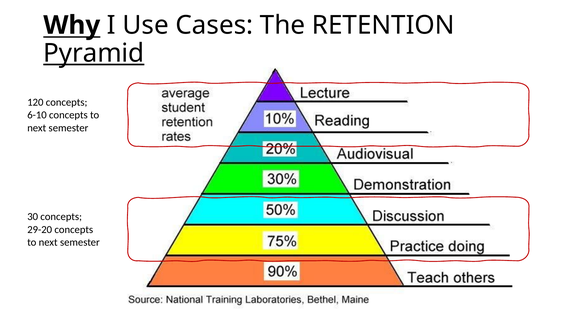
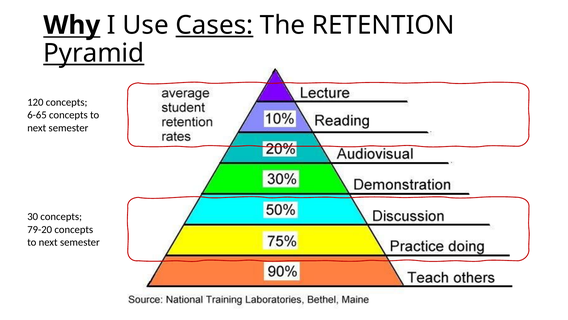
Cases underline: none -> present (214, 25)
6-10: 6-10 -> 6-65 (37, 115)
29-20: 29-20 -> 79-20 (40, 229)
